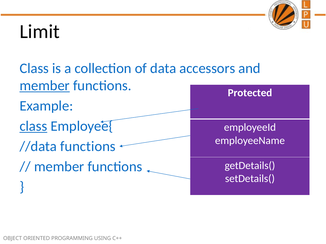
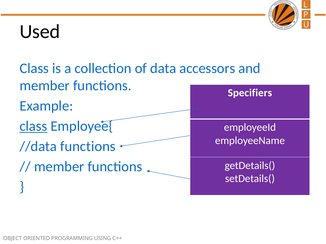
Limit: Limit -> Used (40, 32)
member underline: present -> none (45, 86)
Protected: Protected -> Specifiers (250, 93)
